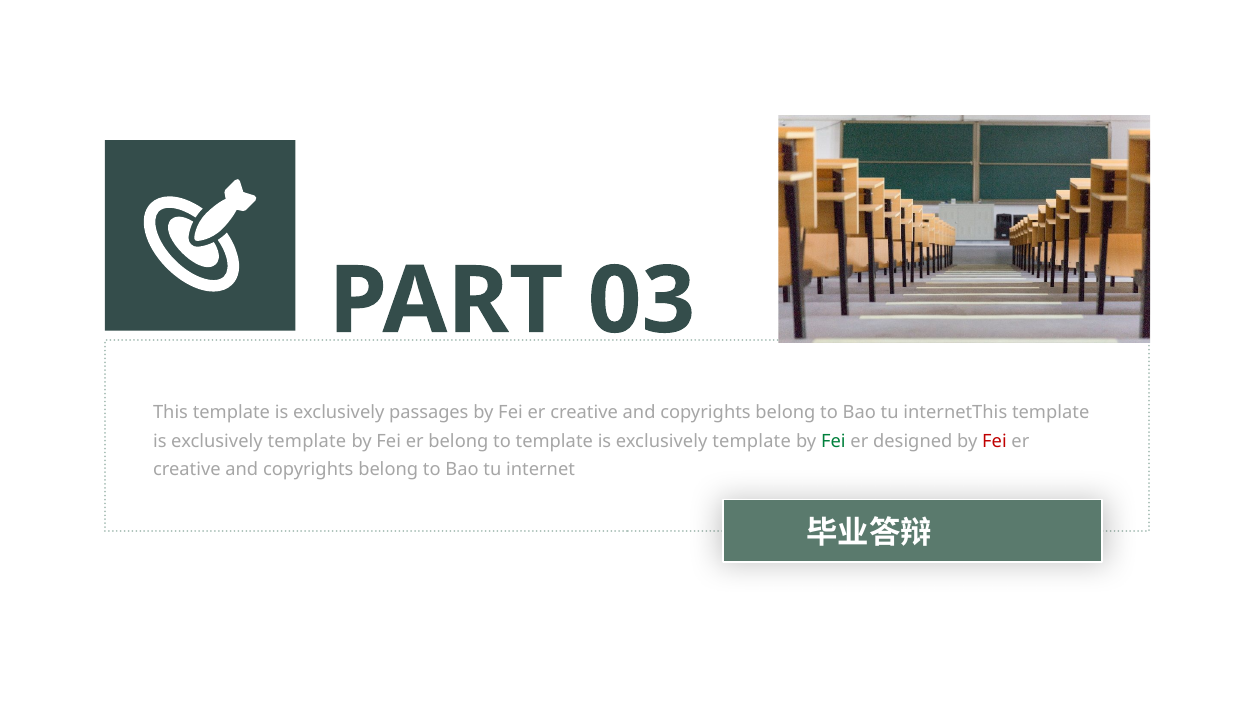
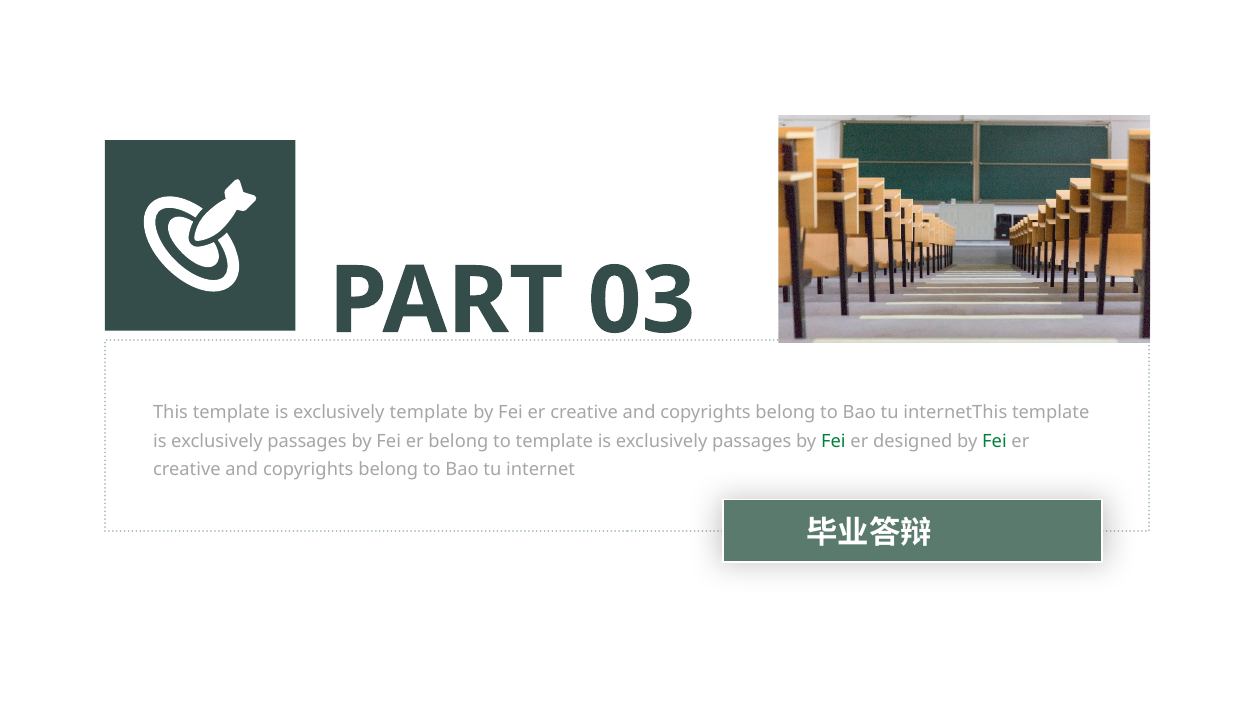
exclusively passages: passages -> template (429, 413)
template: template -> passages (307, 441)
template: template -> passages (752, 441)
Fei colour: red -> green (994, 441)
